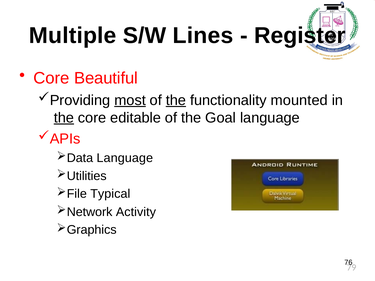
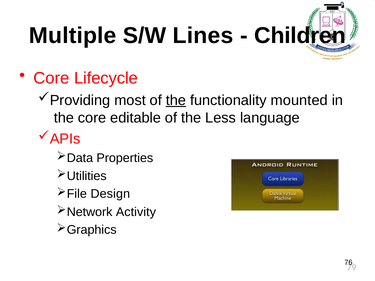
Register: Register -> Children (300, 36)
Beautiful: Beautiful -> Lifecycle (106, 78)
most underline: present -> none (130, 100)
the underline: present -> none (64, 118)
Goal: Goal -> Less (221, 118)
Language: Language -> Properties (125, 158)
Typical: Typical -> Design (110, 194)
